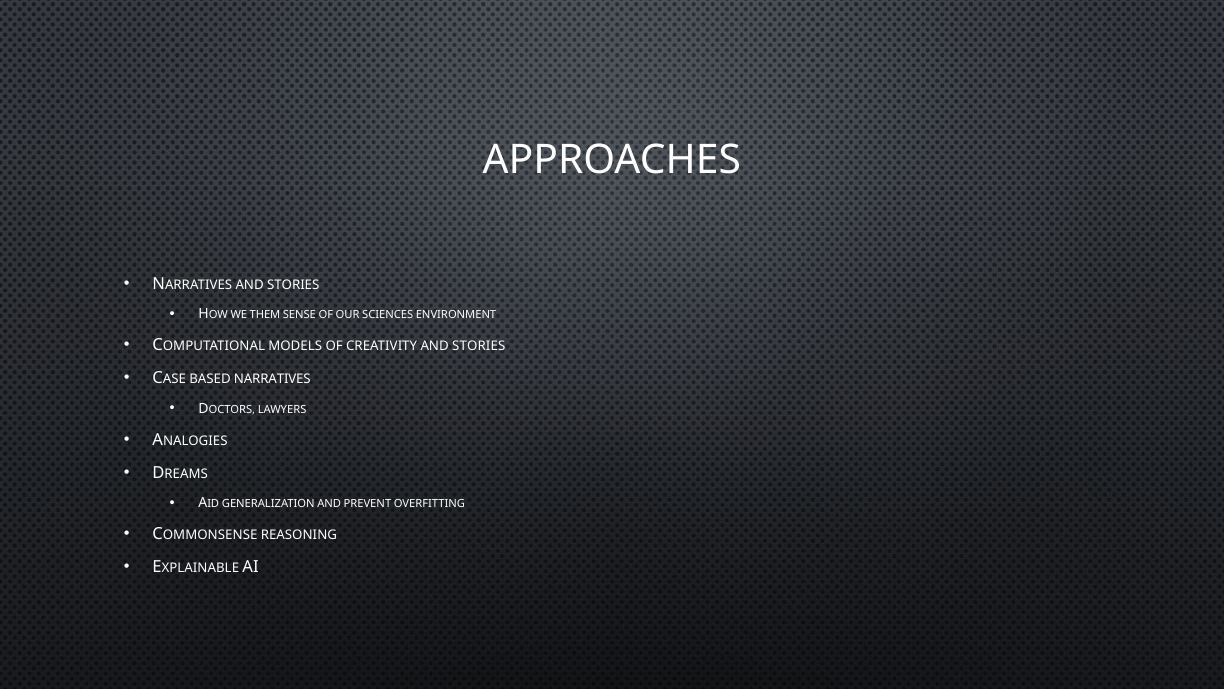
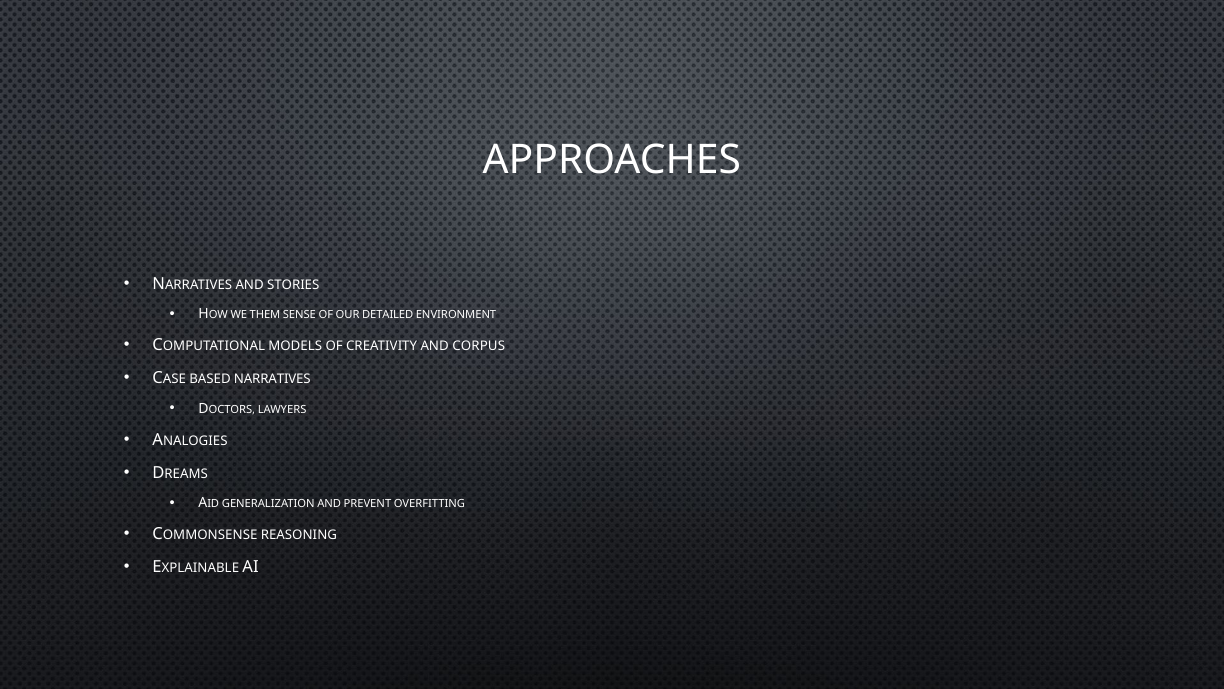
SCIENCES: SCIENCES -> DETAILED (388, 315)
CREATIVITY AND STORIES: STORIES -> CORPUS (479, 346)
